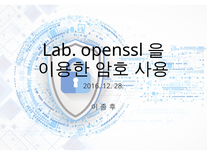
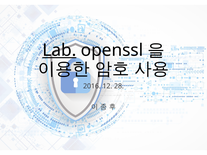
Lab underline: none -> present (59, 50)
